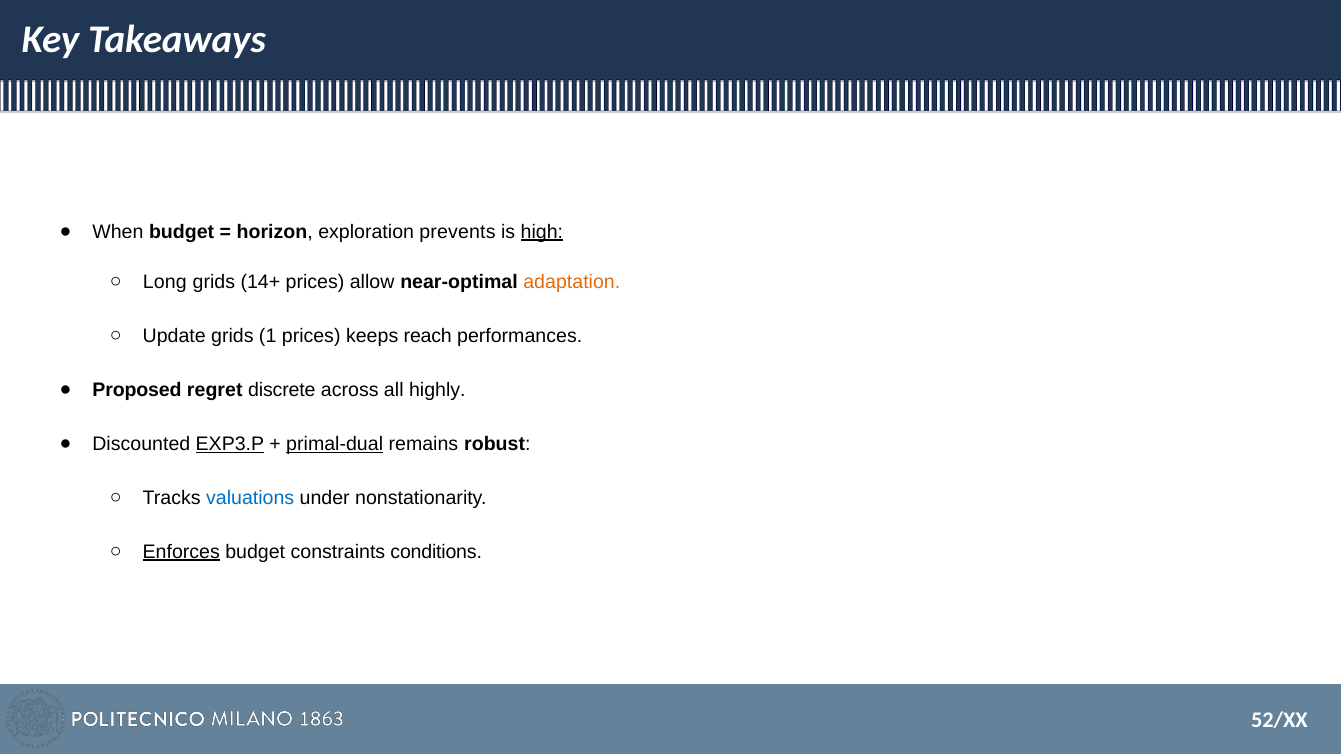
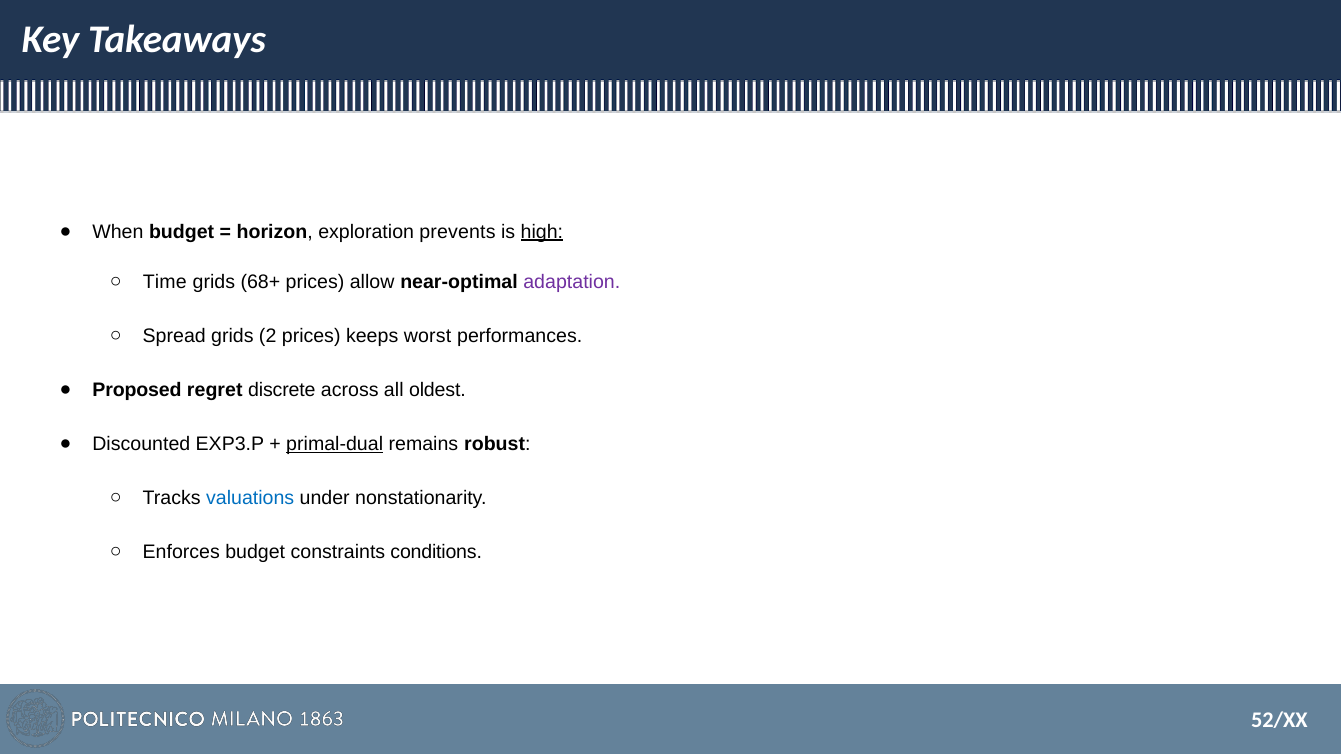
Long: Long -> Time (165, 282)
14+: 14+ -> 68+ (260, 282)
adaptation colour: orange -> purple (572, 282)
Update: Update -> Spread (174, 336)
1: 1 -> 2 (268, 336)
reach: reach -> worst (428, 336)
highly: highly -> oldest (437, 390)
EXP3.P underline: present -> none (230, 444)
Enforces underline: present -> none (181, 552)
